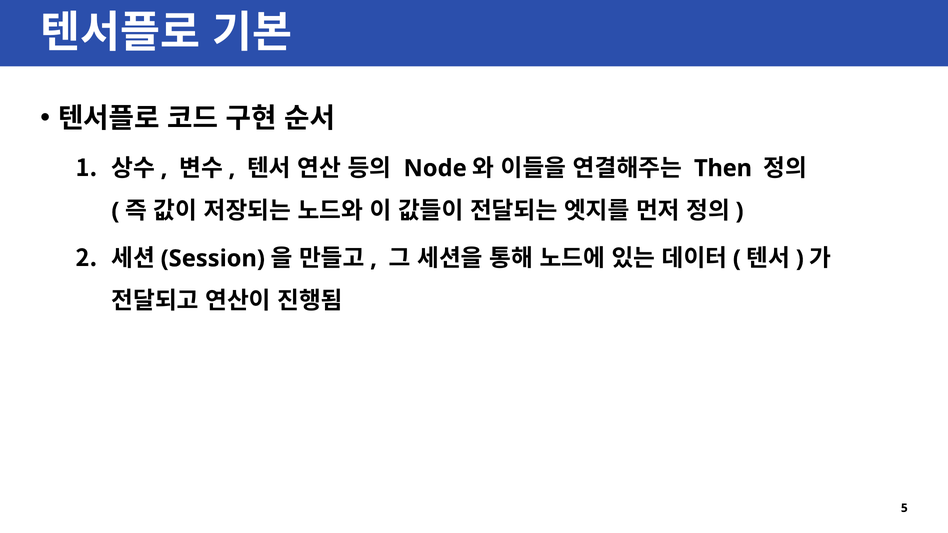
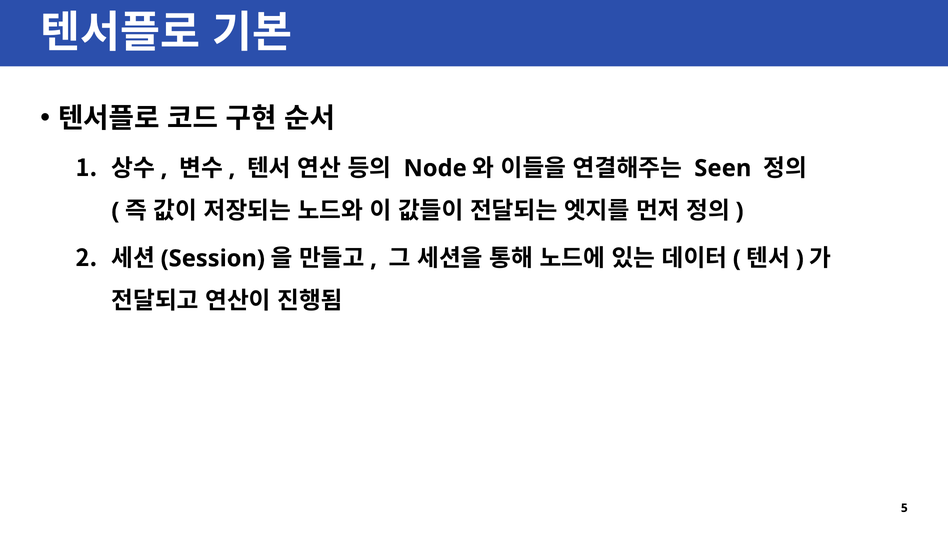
Then: Then -> Seen (723, 168)
